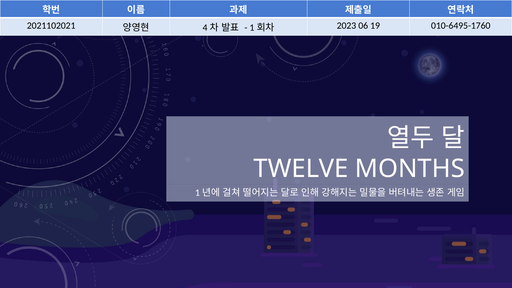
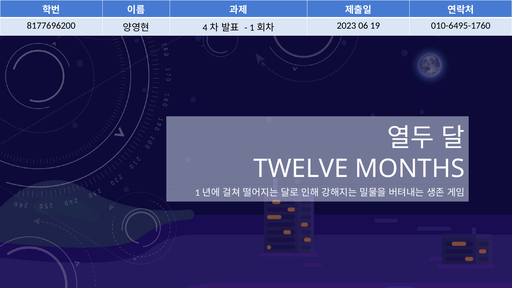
2021102021: 2021102021 -> 8177696200 (51, 26)
